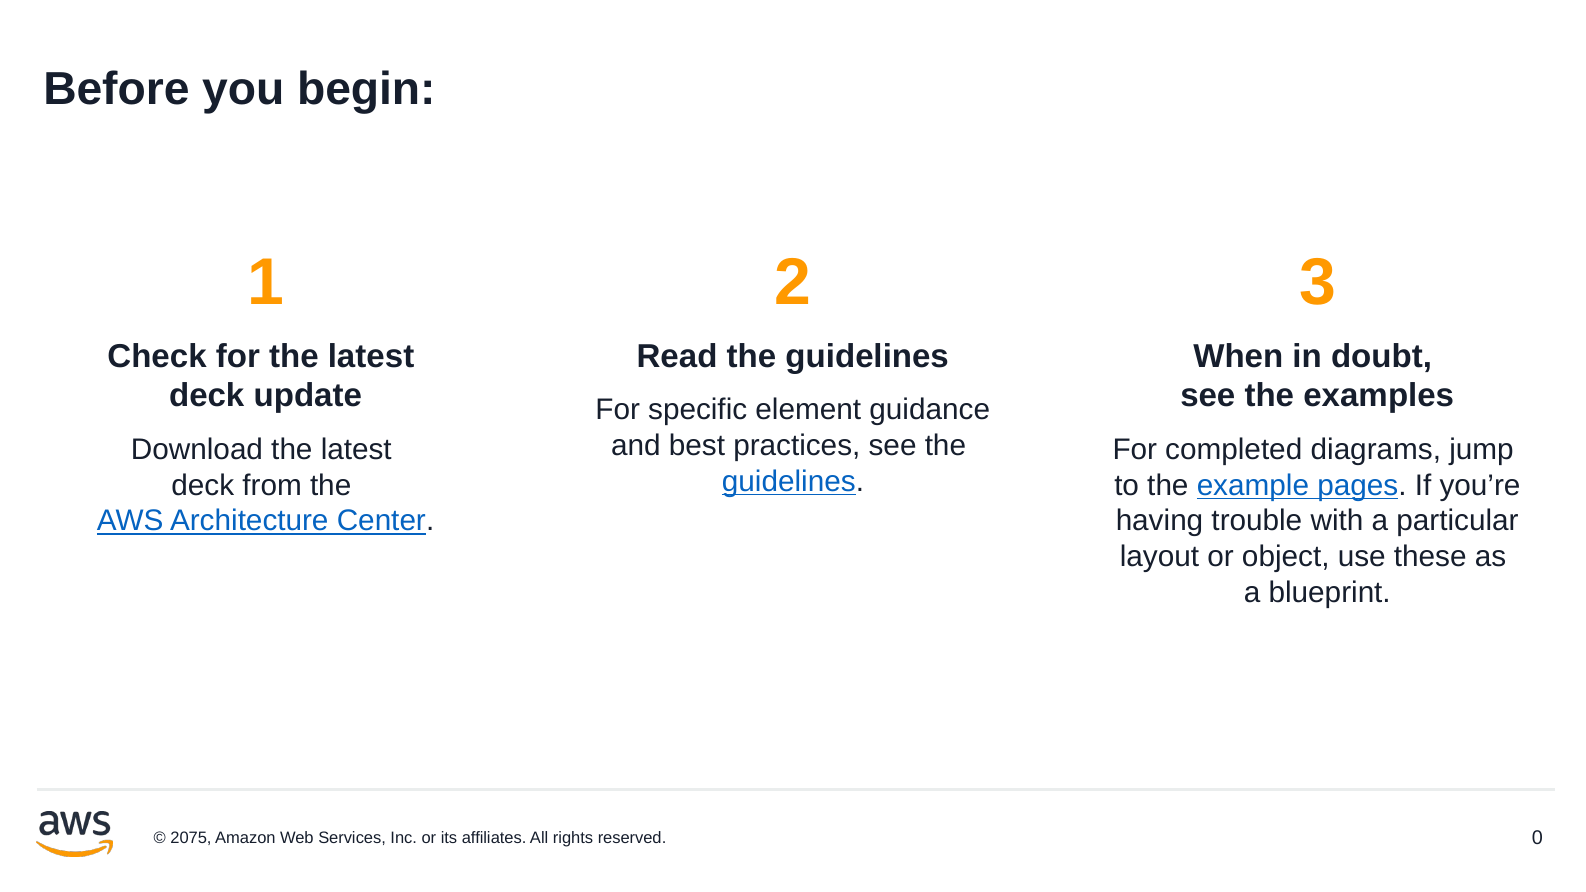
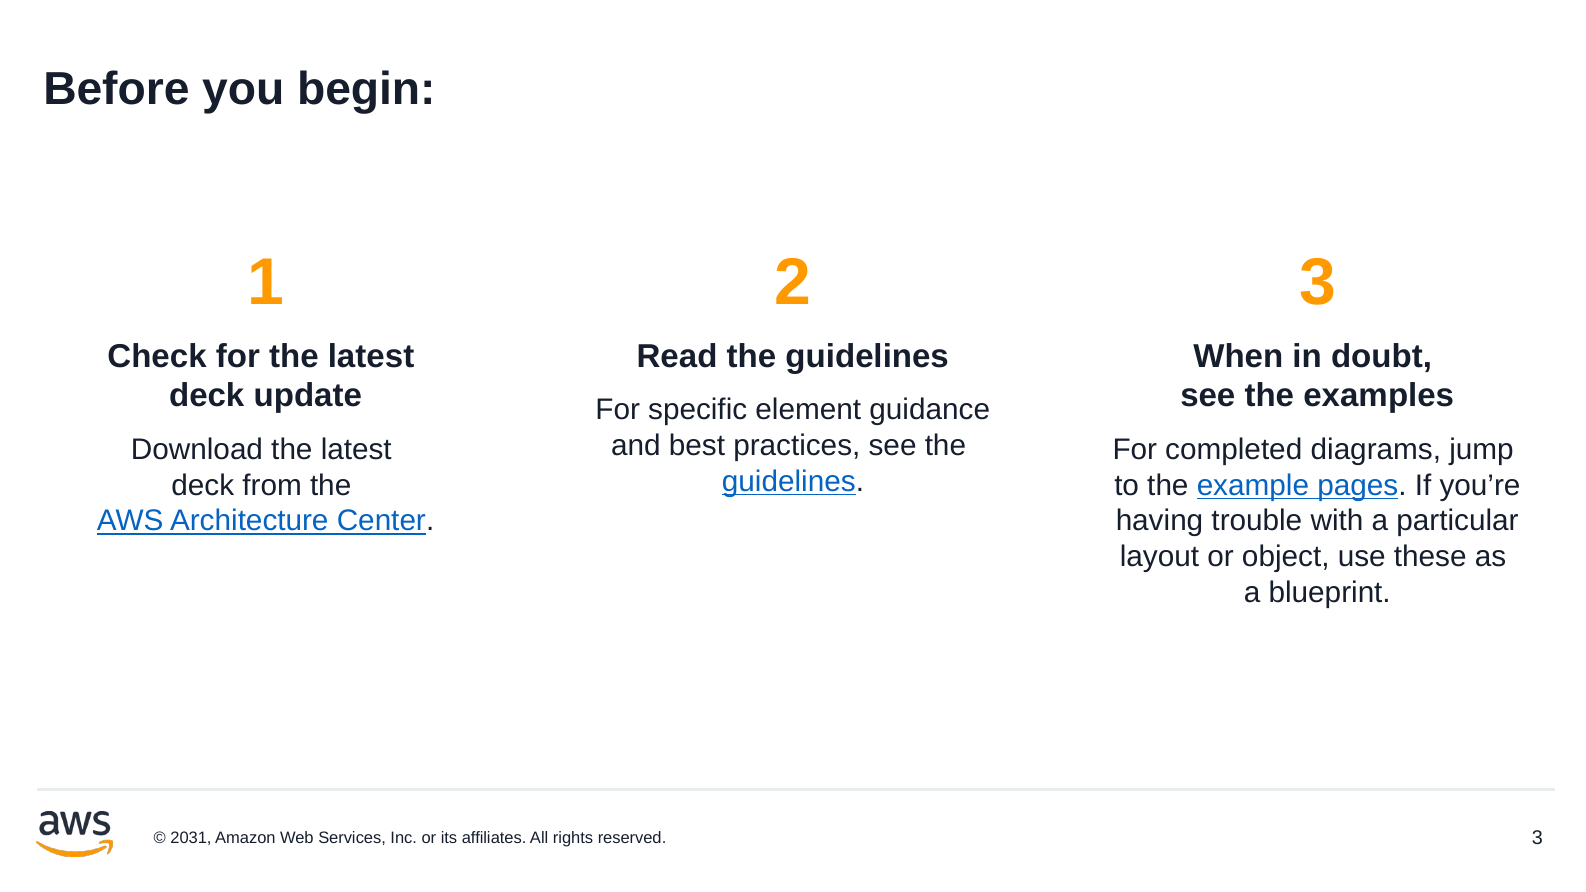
2075: 2075 -> 2031 (191, 838)
reserved 0: 0 -> 3 (1537, 838)
